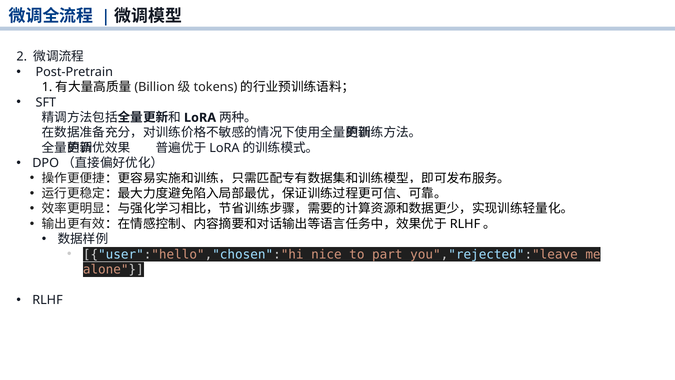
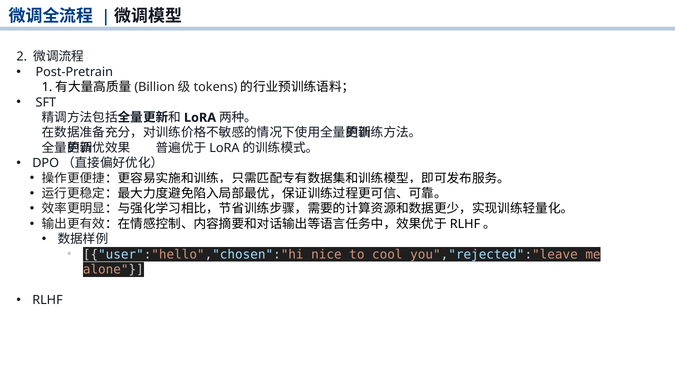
part: part -> cool (387, 254)
